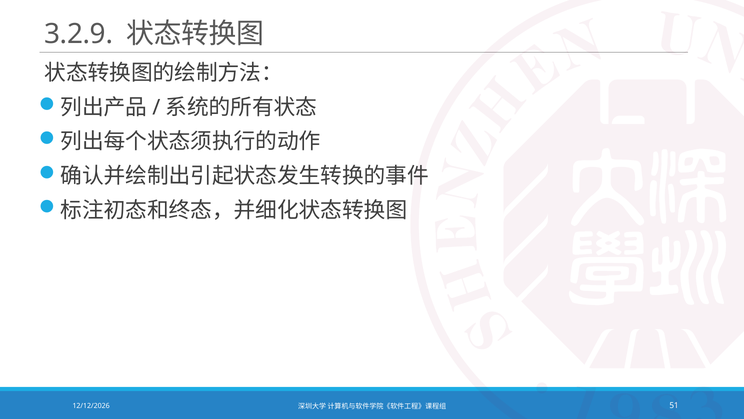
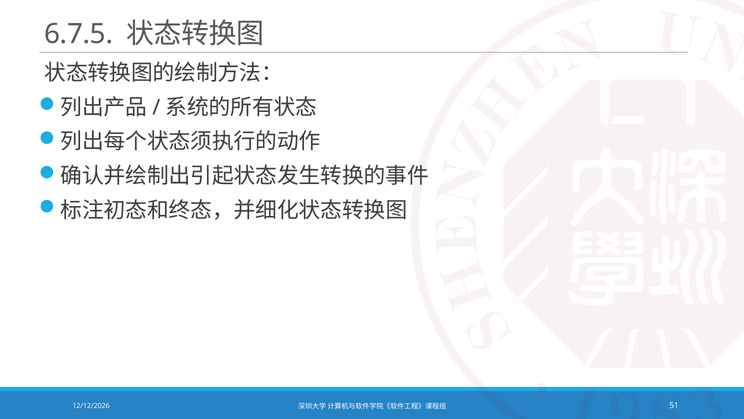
3.2.9: 3.2.9 -> 6.7.5 (79, 34)
